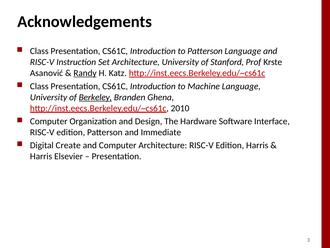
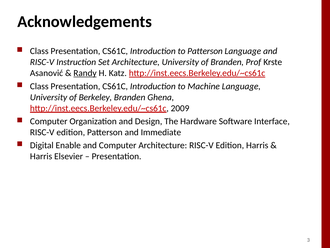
of Stanford: Stanford -> Branden (227, 62)
Berkeley underline: present -> none (95, 97)
2010: 2010 -> 2009 (180, 108)
Create: Create -> Enable (68, 145)
